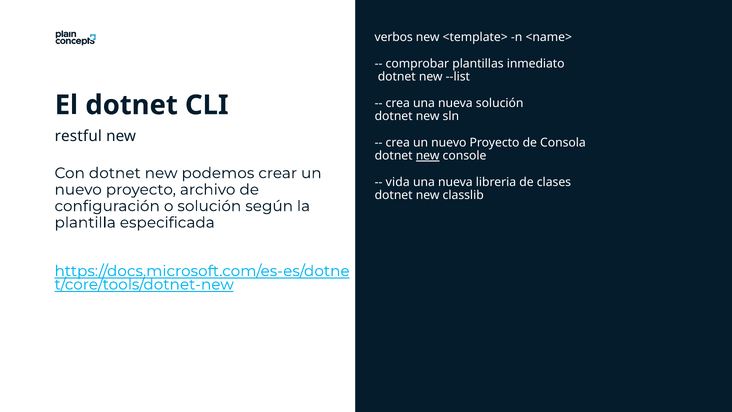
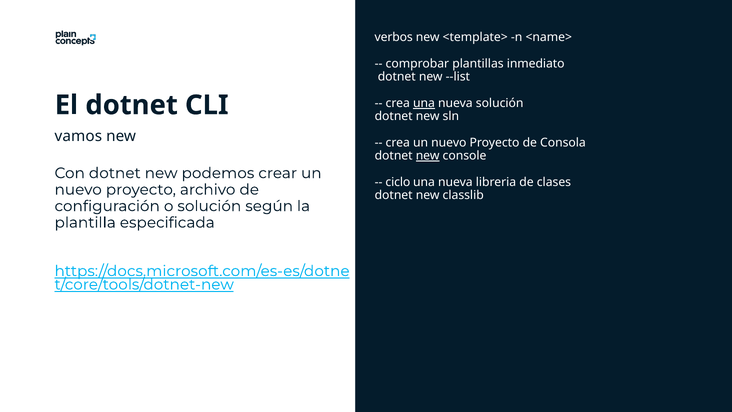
una underline: none -> present (424, 103)
restful: restful -> vamos (78, 136)
vida: vida -> ciclo (398, 182)
